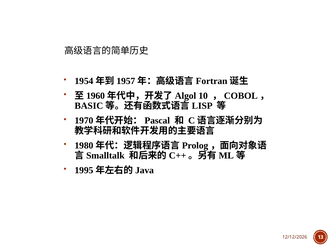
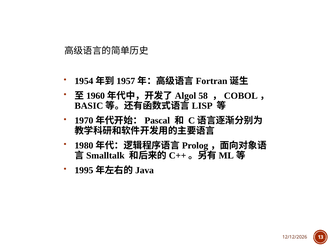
10: 10 -> 58 (203, 96)
